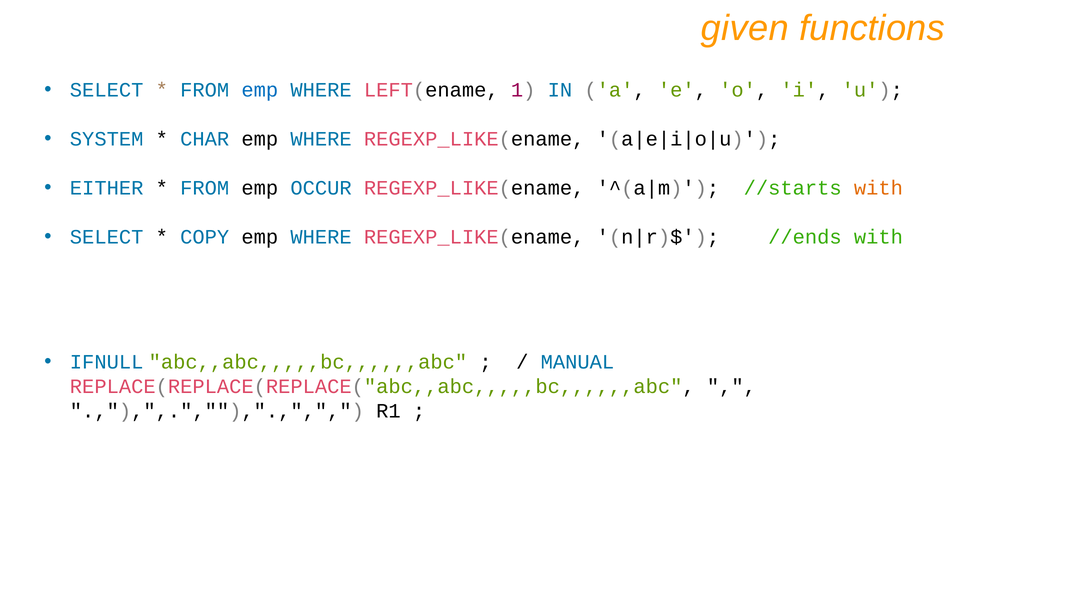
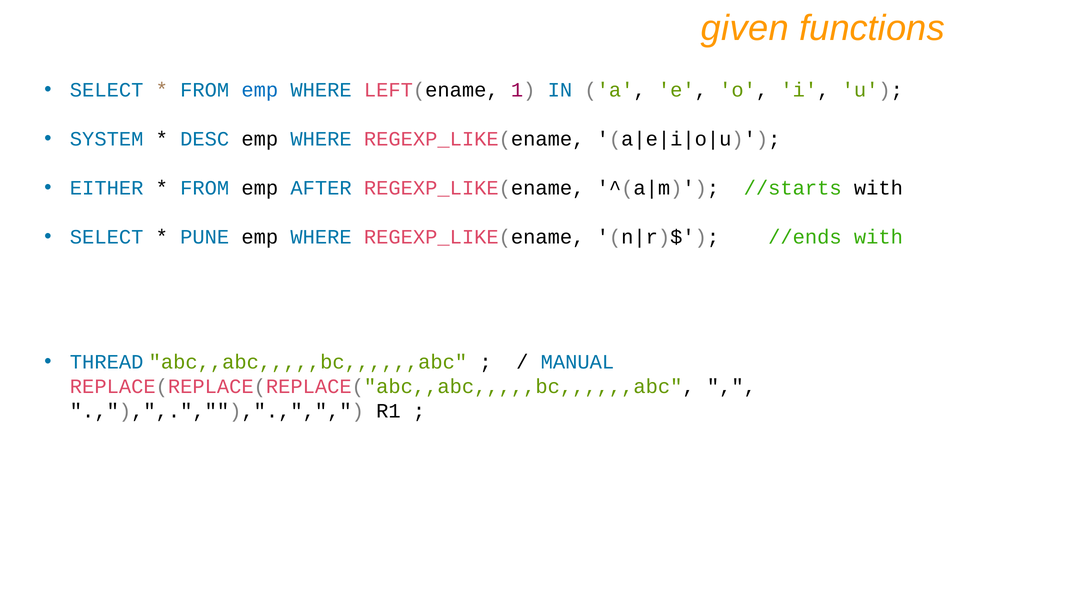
CHAR: CHAR -> DESC (205, 139)
OCCUR: OCCUR -> AFTER (321, 188)
with colour: orange -> black (878, 188)
COPY: COPY -> PUNE (205, 237)
IFNULL: IFNULL -> THREAD (107, 363)
